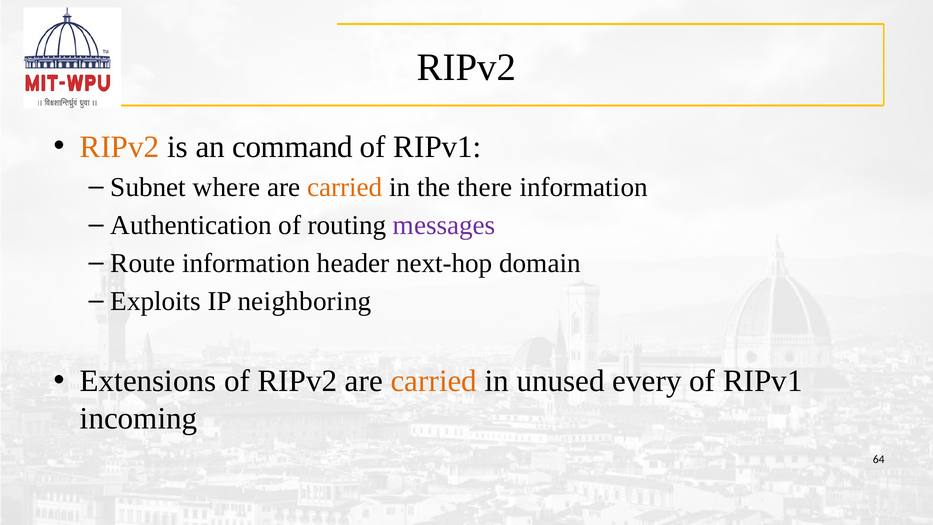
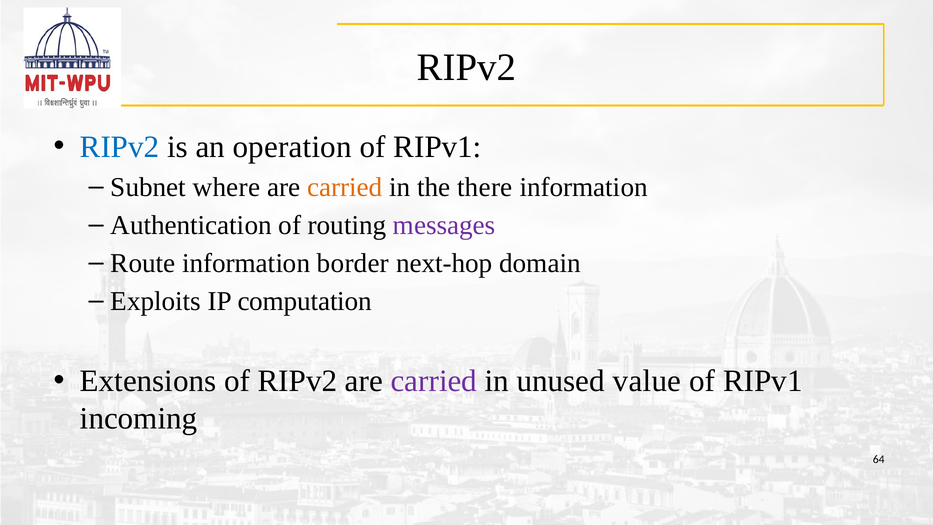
RIPv2 colour: orange -> blue (120, 147)
command: command -> operation (292, 147)
header: header -> border (353, 263)
neighboring: neighboring -> computation (305, 301)
carried colour: orange -> purple (434, 381)
every: every -> value (647, 381)
